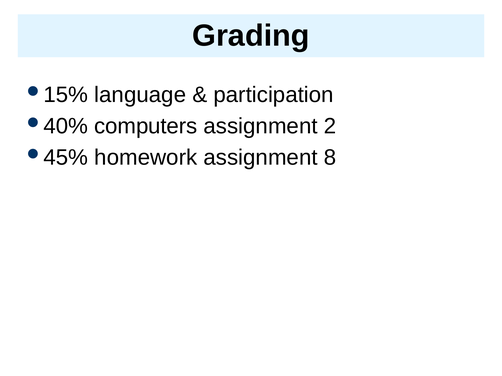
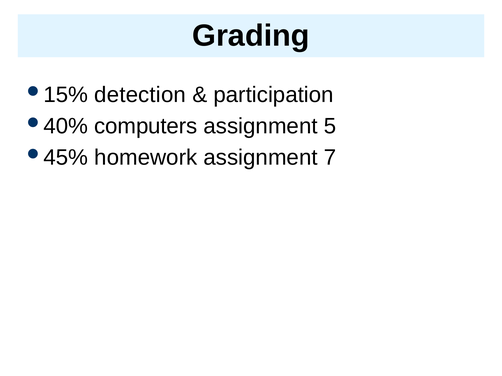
language: language -> detection (140, 95)
2: 2 -> 5 (330, 126)
8: 8 -> 7 (330, 158)
